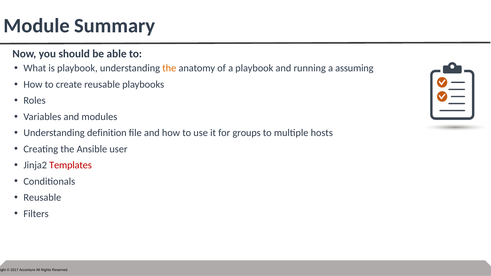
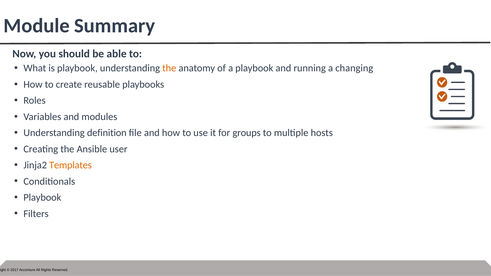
assuming: assuming -> changing (354, 68)
Templates colour: red -> orange (70, 165)
Reusable: Reusable -> Playbook (42, 198)
